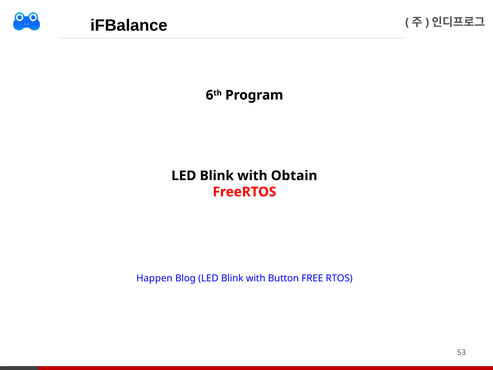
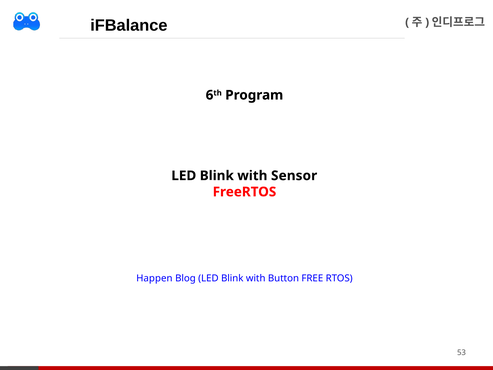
Obtain: Obtain -> Sensor (294, 176)
